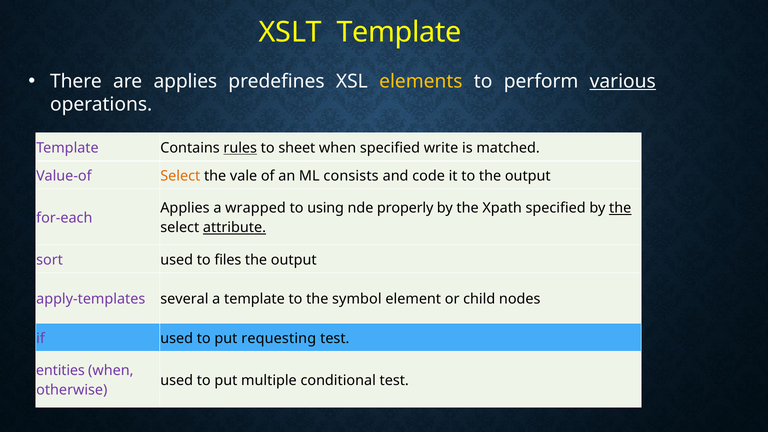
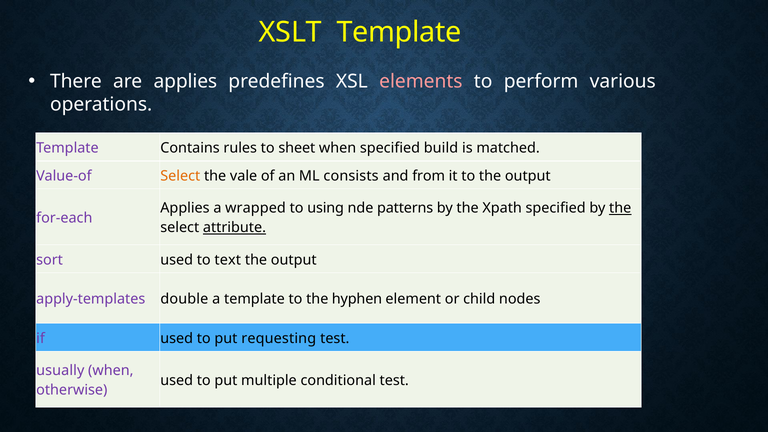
elements colour: yellow -> pink (421, 81)
various underline: present -> none (623, 81)
rules underline: present -> none (240, 148)
write: write -> build (441, 148)
code: code -> from (429, 176)
properly: properly -> patterns (405, 208)
files: files -> text (228, 260)
several: several -> double (184, 299)
symbol: symbol -> hyphen (357, 299)
entities: entities -> usually (60, 371)
